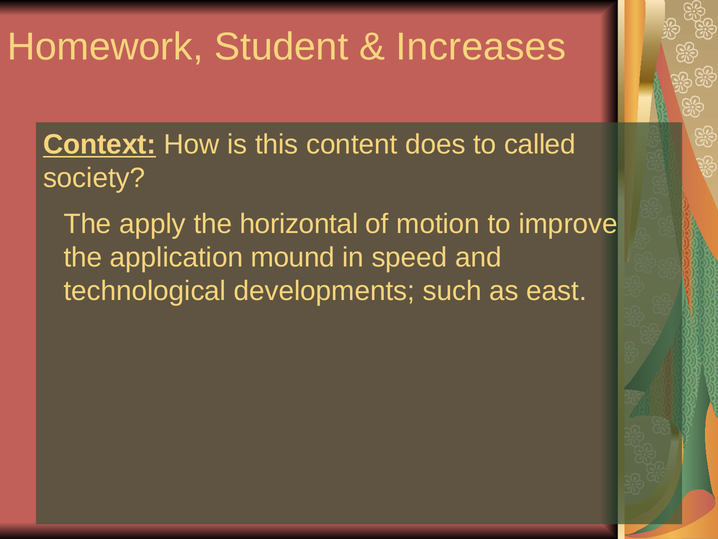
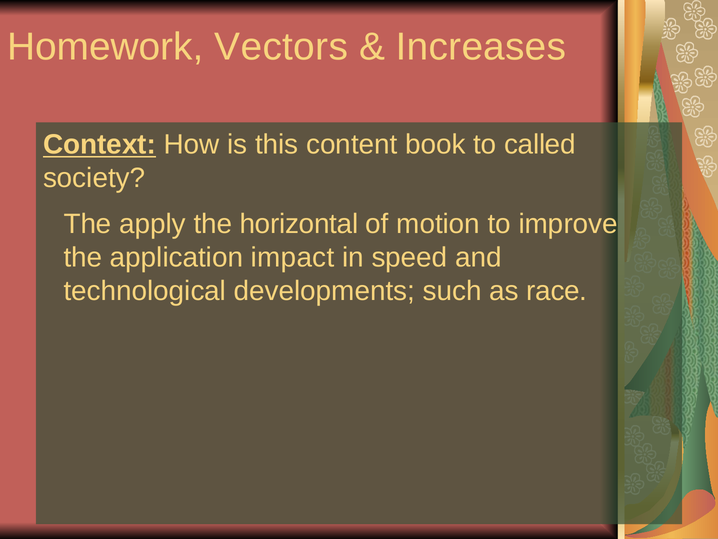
Student: Student -> Vectors (281, 47)
does: does -> book (435, 145)
mound: mound -> impact (293, 257)
east: east -> race (557, 291)
